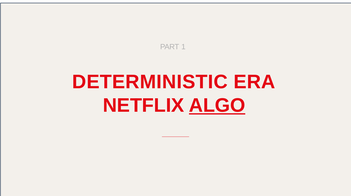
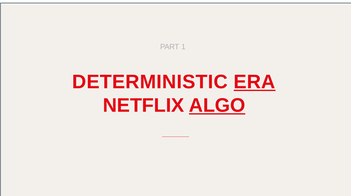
ERA underline: none -> present (255, 82)
